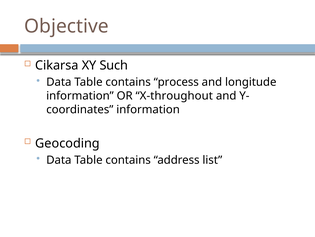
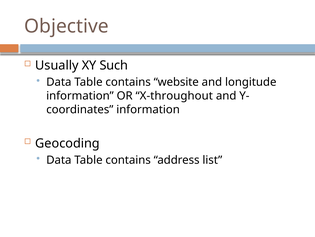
Cikarsa: Cikarsa -> Usually (57, 65)
process: process -> website (176, 82)
